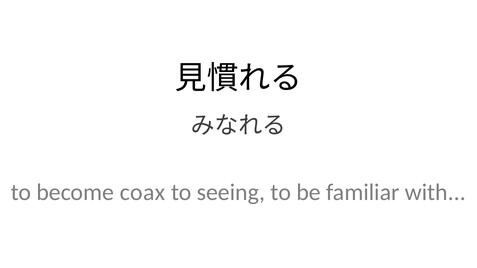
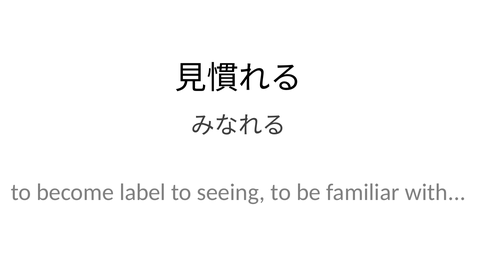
coax: coax -> label (143, 192)
